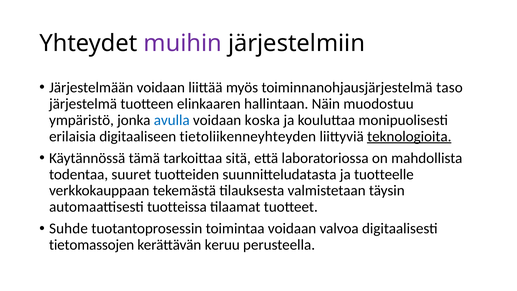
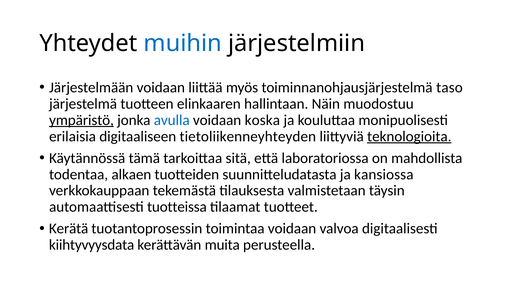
muihin colour: purple -> blue (183, 43)
ympäristö underline: none -> present (81, 120)
suuret: suuret -> alkaen (131, 174)
tuotteelle: tuotteelle -> kansiossa (384, 174)
Suhde: Suhde -> Kerätä (69, 228)
tietomassojen: tietomassojen -> kiihtyvyysdata (92, 245)
keruu: keruu -> muita (222, 245)
